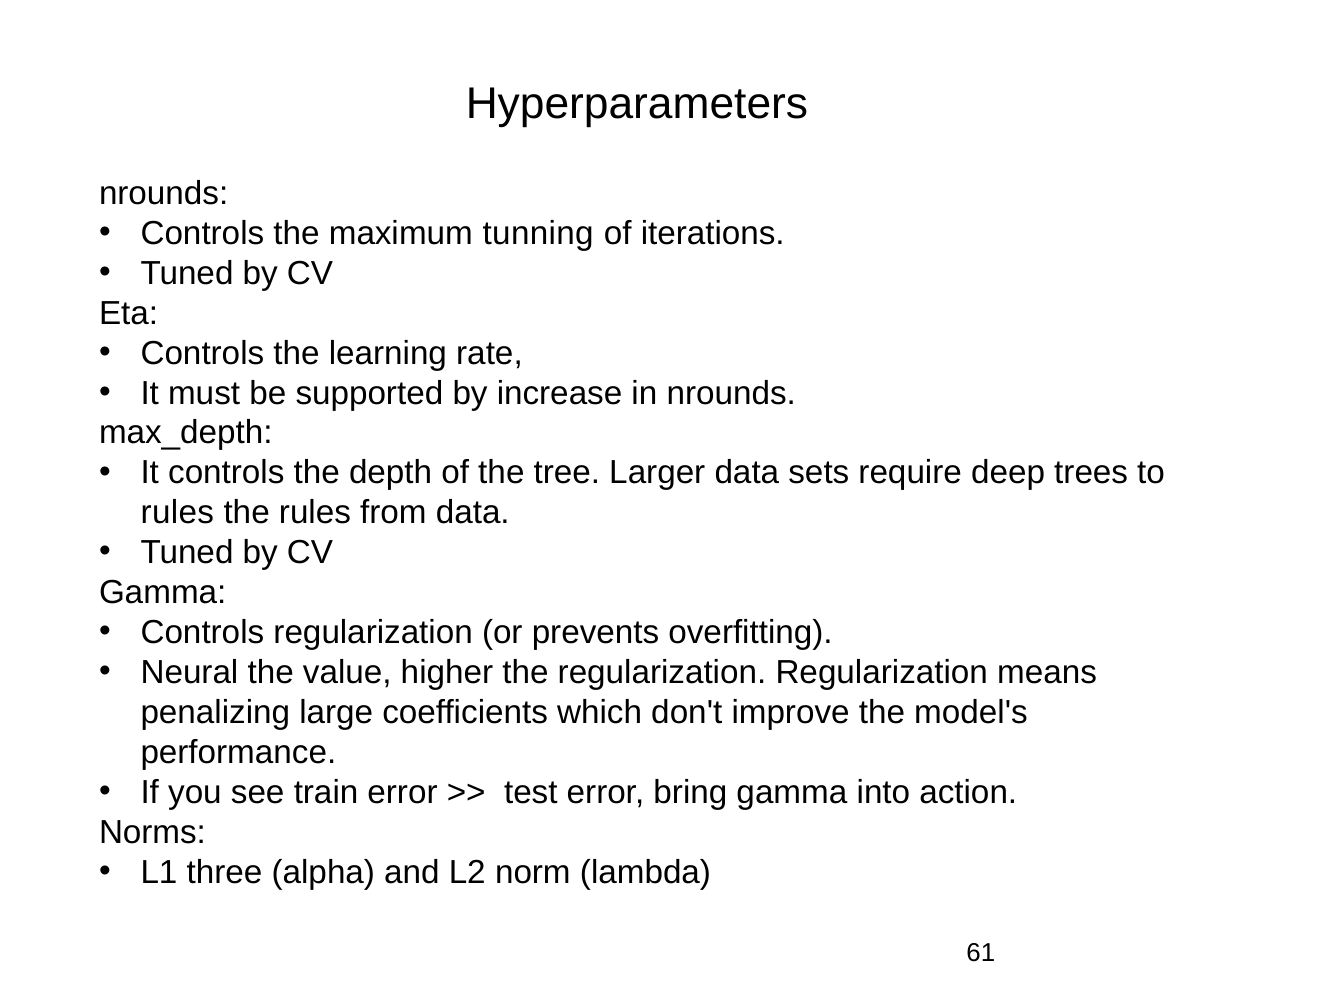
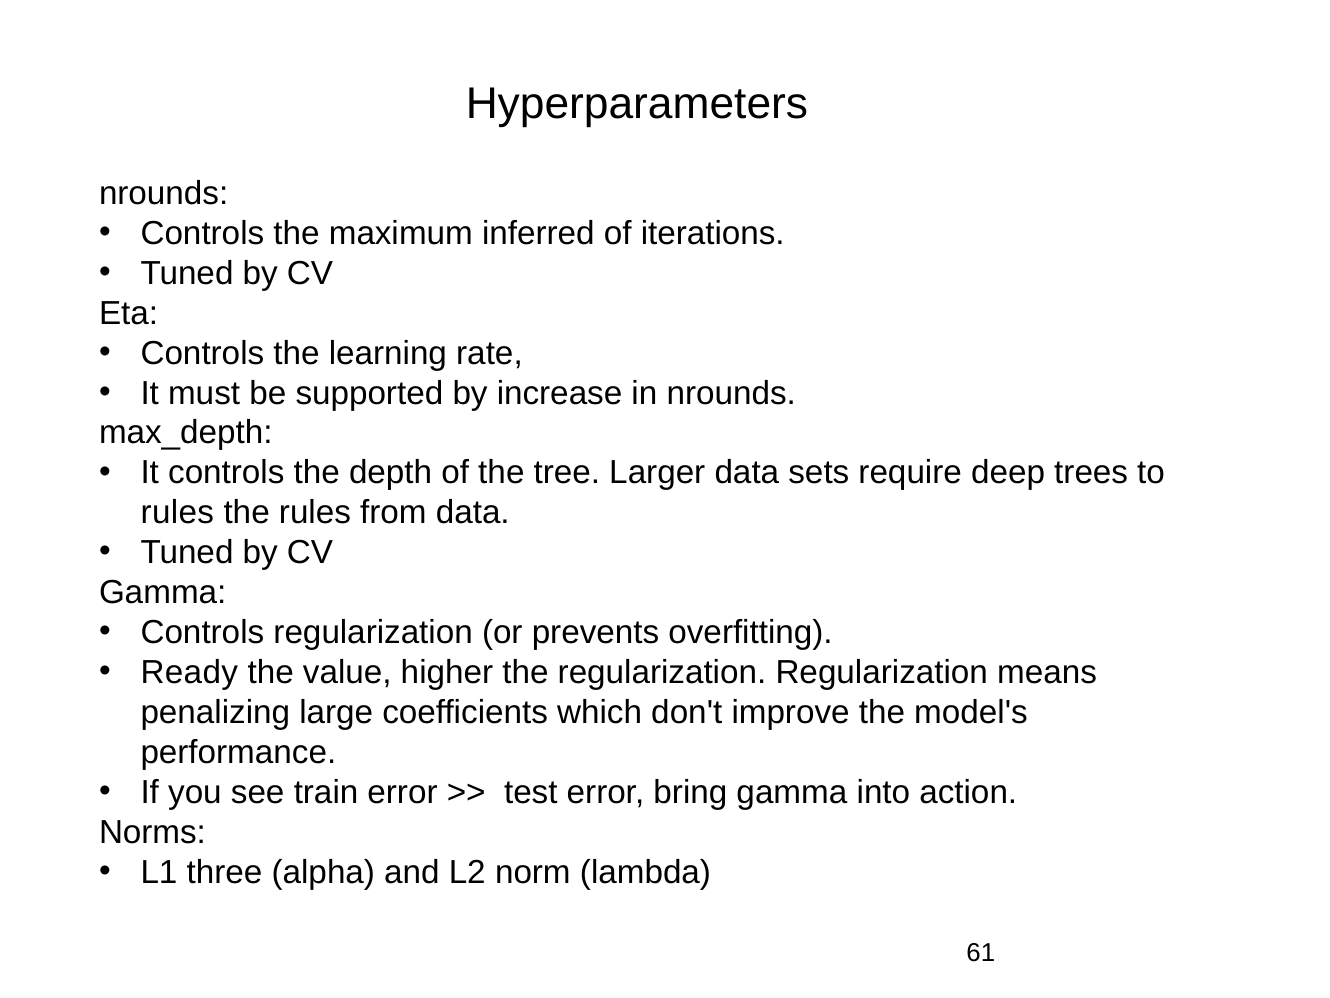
tunning: tunning -> inferred (538, 233)
Neural: Neural -> Ready (189, 672)
